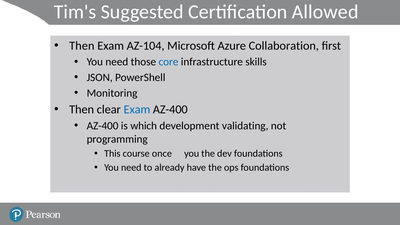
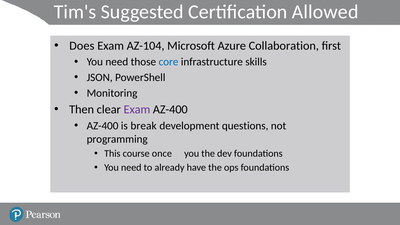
Then: Then -> Does (82, 46)
Exam colour: blue -> purple (137, 110)
which: which -> break (144, 126)
validating: validating -> questions (245, 126)
